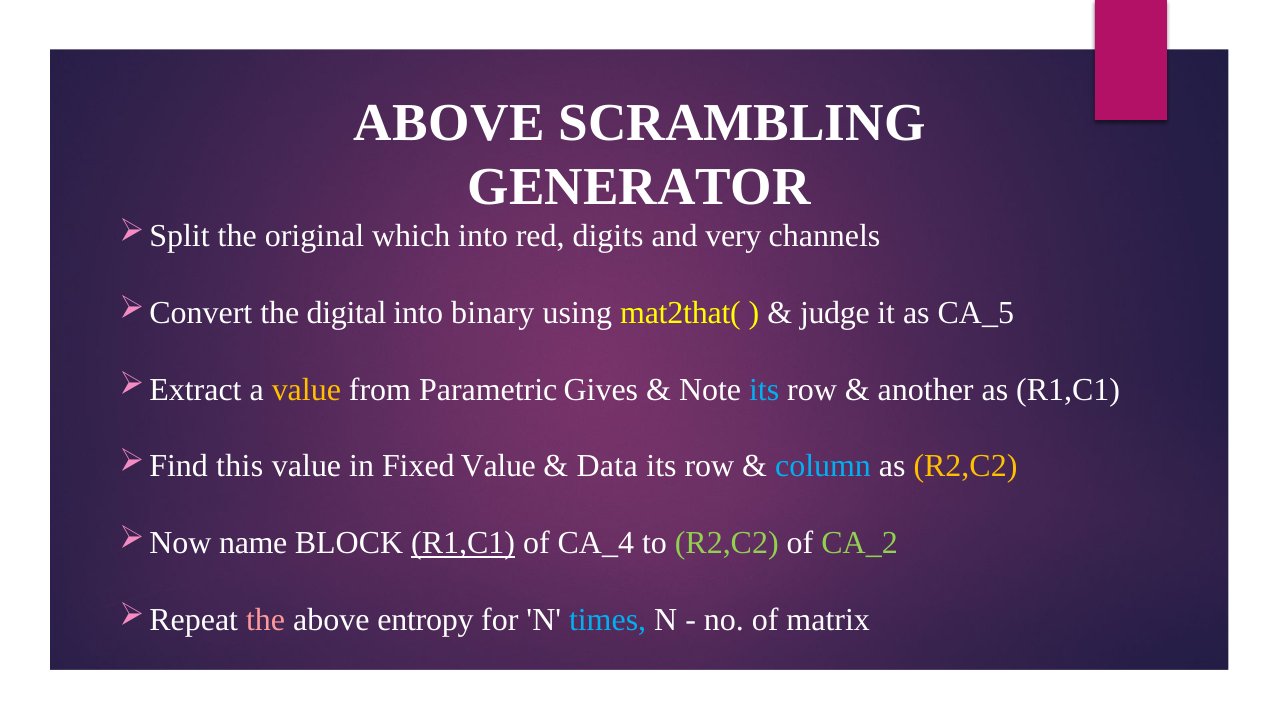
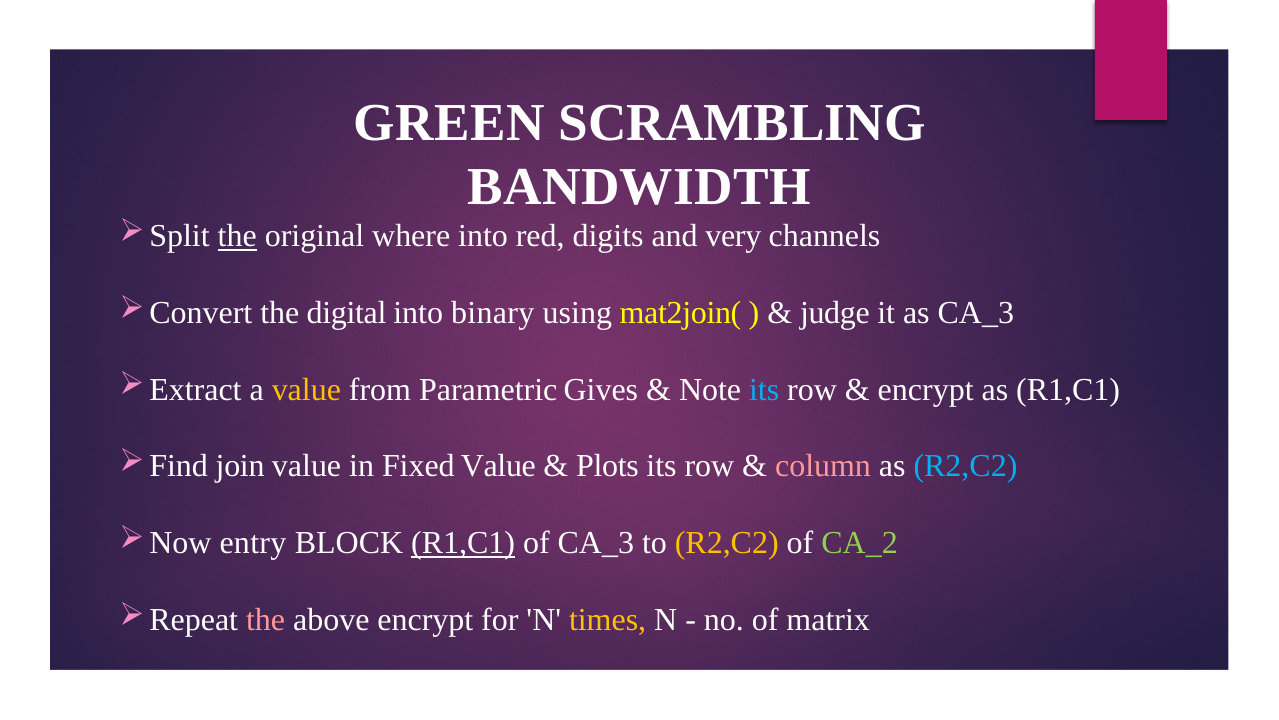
ABOVE: ABOVE -> GREEN (449, 122)
GENERATOR: GENERATOR -> BANDWIDTH (639, 186)
the underline: none -> present (237, 236)
which: which -> where (411, 236)
mat2that(: mat2that( -> mat2join( (681, 312)
as CA_5: CA_5 -> CA_3 (976, 312)
another: another -> encrypt (926, 389)
this: this -> join (240, 466)
Data: Data -> Plots (607, 466)
column colour: light blue -> pink (823, 466)
R2,C2 colour: yellow -> light blue (965, 466)
name: name -> entry (253, 543)
of CA_4: CA_4 -> CA_3 (596, 543)
R2,C2 colour: light green -> yellow (727, 543)
above entropy: entropy -> encrypt (425, 619)
times colour: light blue -> yellow (608, 619)
